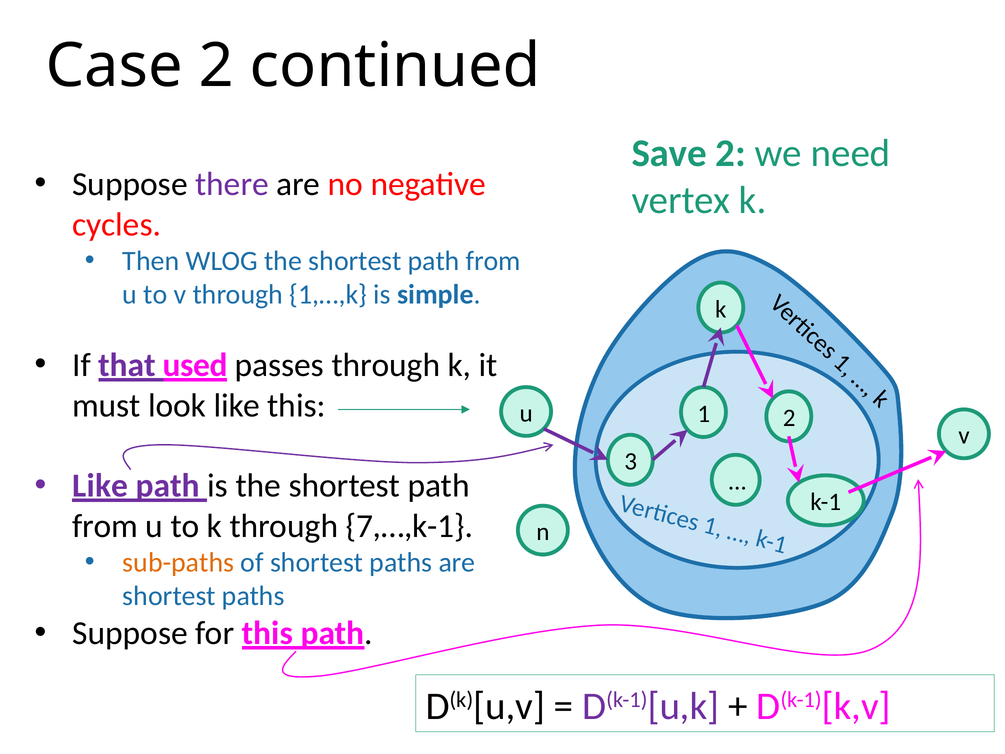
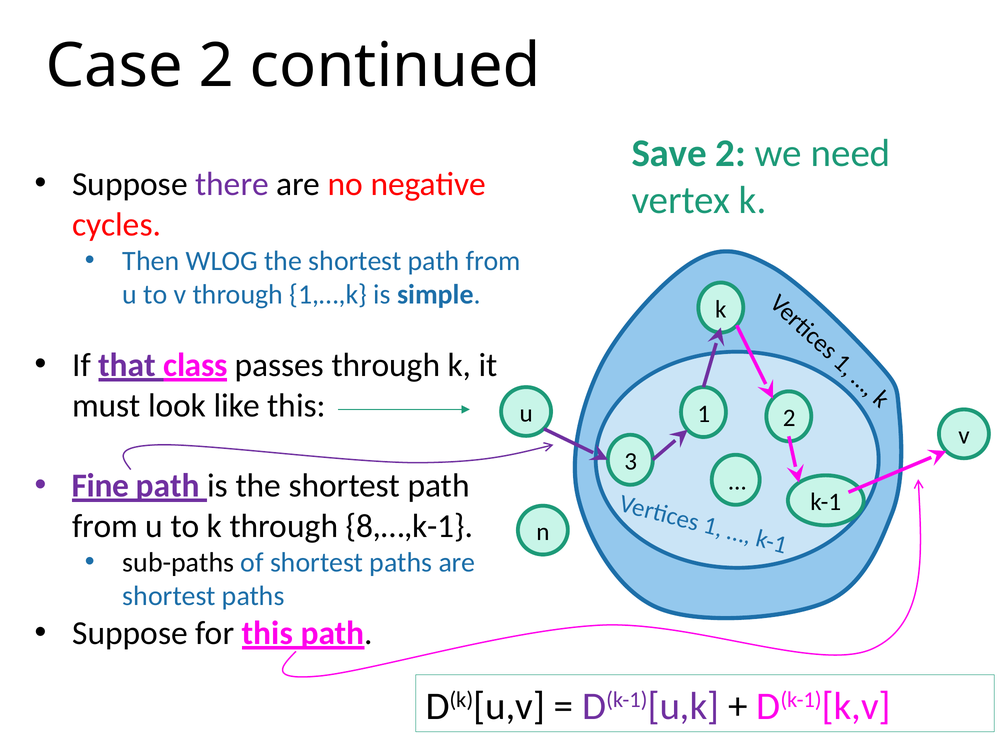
used: used -> class (195, 365)
Like: Like -> Fine (100, 486)
7,…,k-1: 7,…,k-1 -> 8,…,k-1 (409, 526)
sub-paths colour: orange -> black (178, 562)
